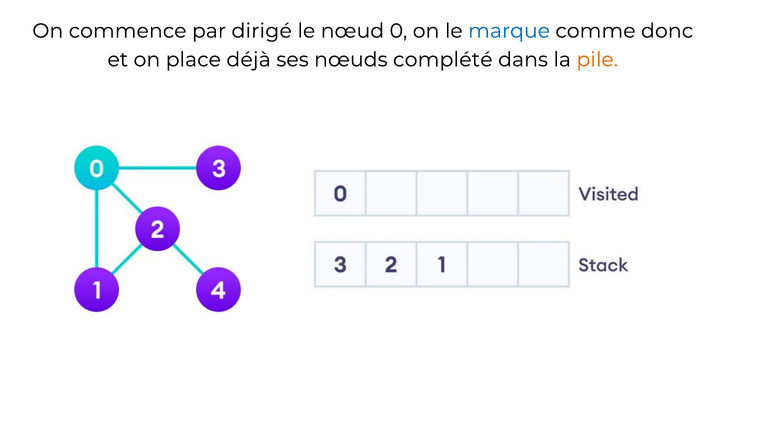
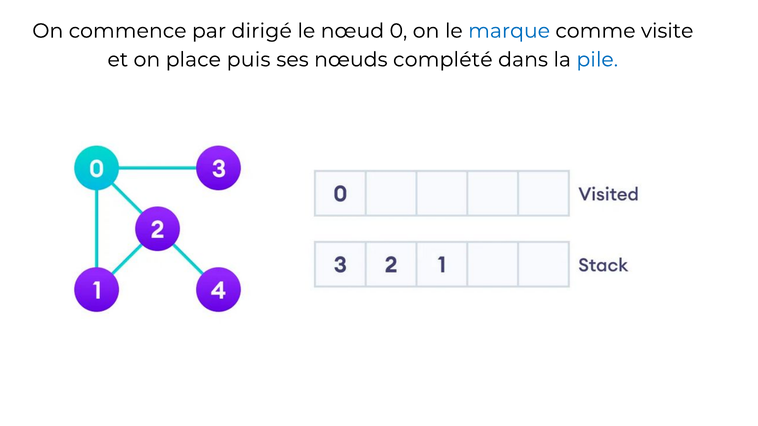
donc: donc -> visite (667, 31)
déjà: déjà -> puis (249, 60)
pile colour: orange -> blue (597, 60)
